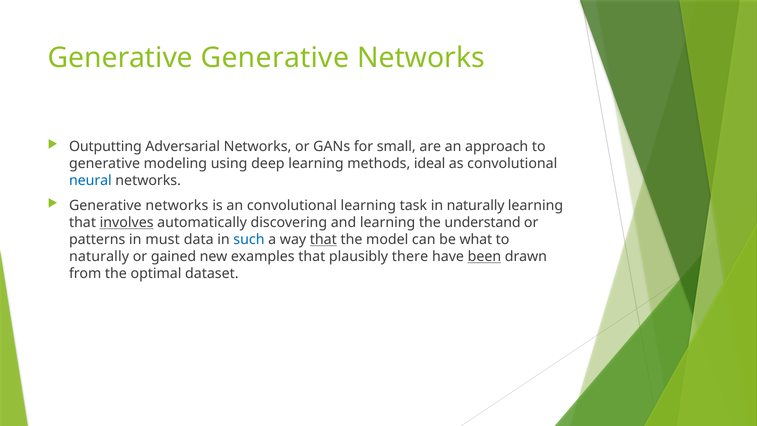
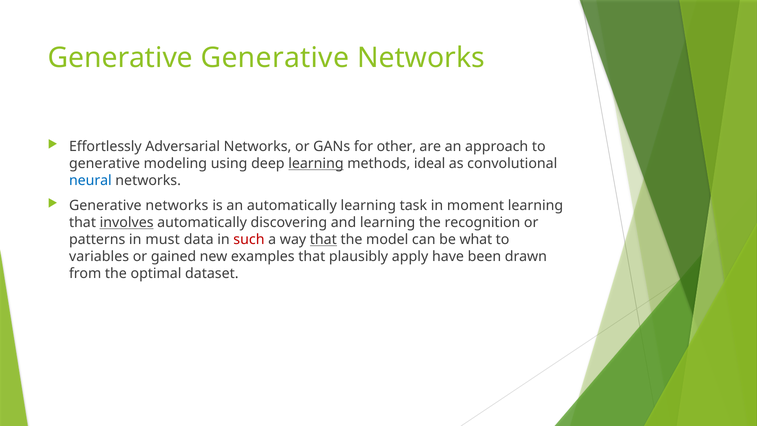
Outputting: Outputting -> Effortlessly (105, 147)
small: small -> other (396, 147)
learning underline: none -> present (316, 164)
an convolutional: convolutional -> automatically (292, 205)
in naturally: naturally -> moment (476, 205)
understand: understand -> recognition (482, 223)
such colour: blue -> red (249, 240)
naturally: naturally -> variables (99, 257)
there: there -> apply (410, 257)
been underline: present -> none (484, 257)
